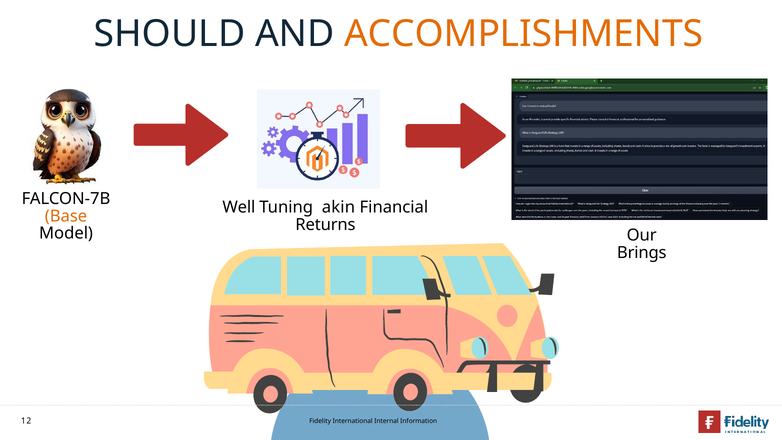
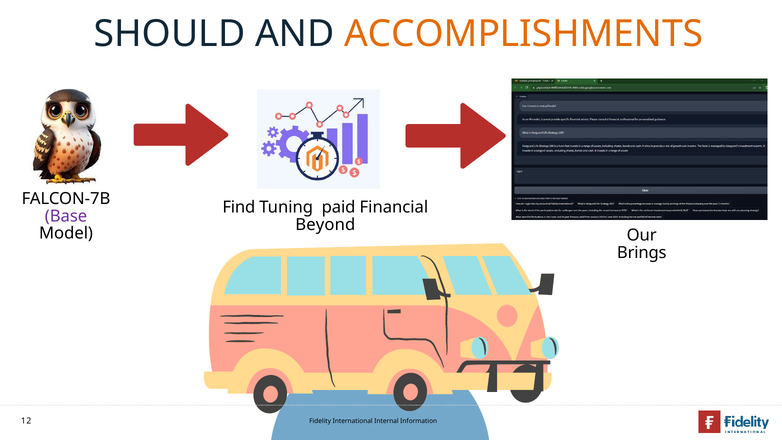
Well: Well -> Find (239, 207)
akin: akin -> paid (339, 207)
Base colour: orange -> purple (66, 216)
Returns: Returns -> Beyond (325, 225)
